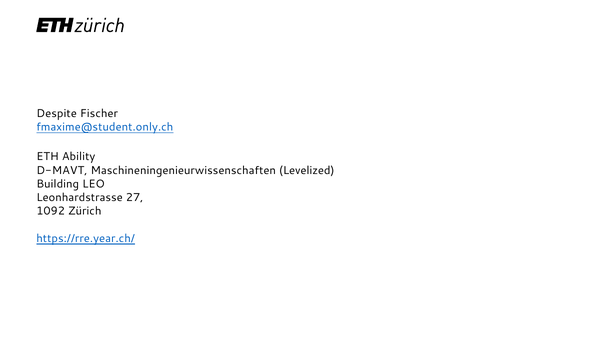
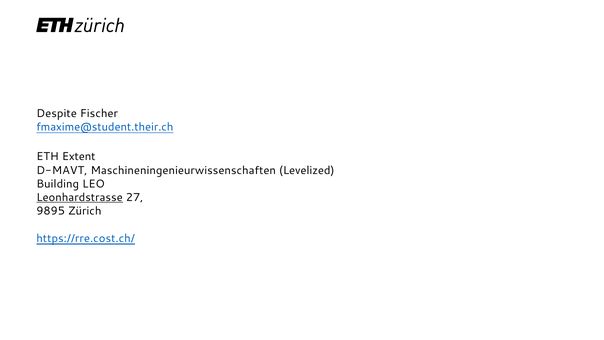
fmaxime@student.only.ch: fmaxime@student.only.ch -> fmaxime@student.their.ch (105, 127)
Ability: Ability -> Extent (79, 157)
Leonhardstrasse underline: none -> present (80, 197)
1092: 1092 -> 9895 (51, 211)
https://rre.year.ch/: https://rre.year.ch/ -> https://rre.cost.ch/ (86, 238)
